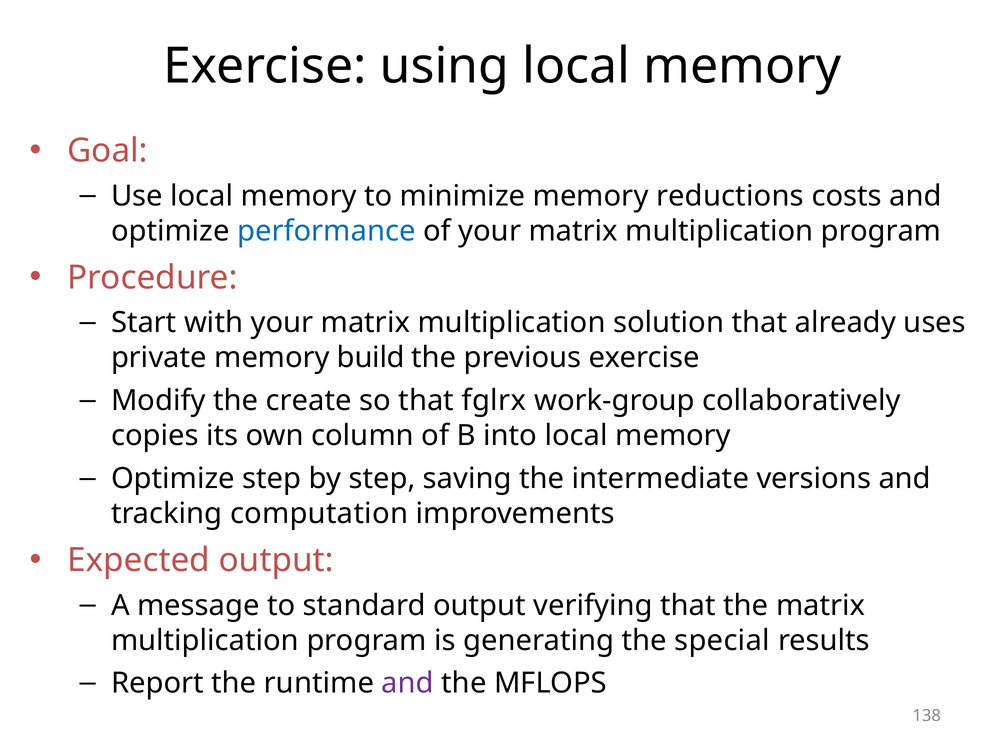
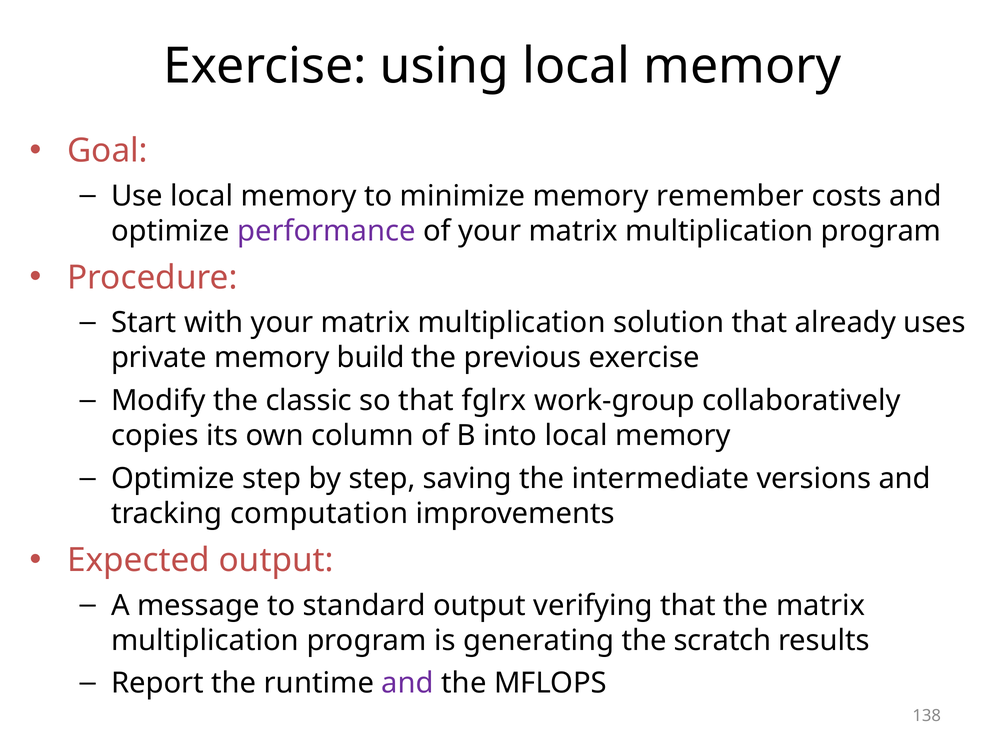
reductions: reductions -> remember (730, 196)
performance colour: blue -> purple (326, 231)
create: create -> classic (309, 401)
special: special -> scratch (722, 640)
